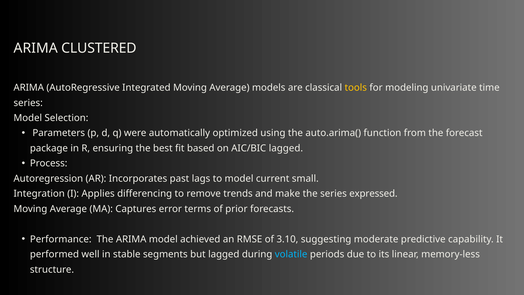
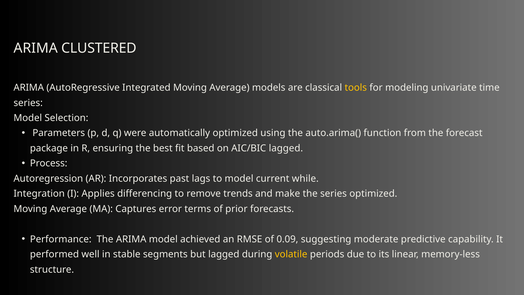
small: small -> while (305, 178)
series expressed: expressed -> optimized (373, 194)
3.10: 3.10 -> 0.09 (287, 239)
volatile colour: light blue -> yellow (291, 254)
